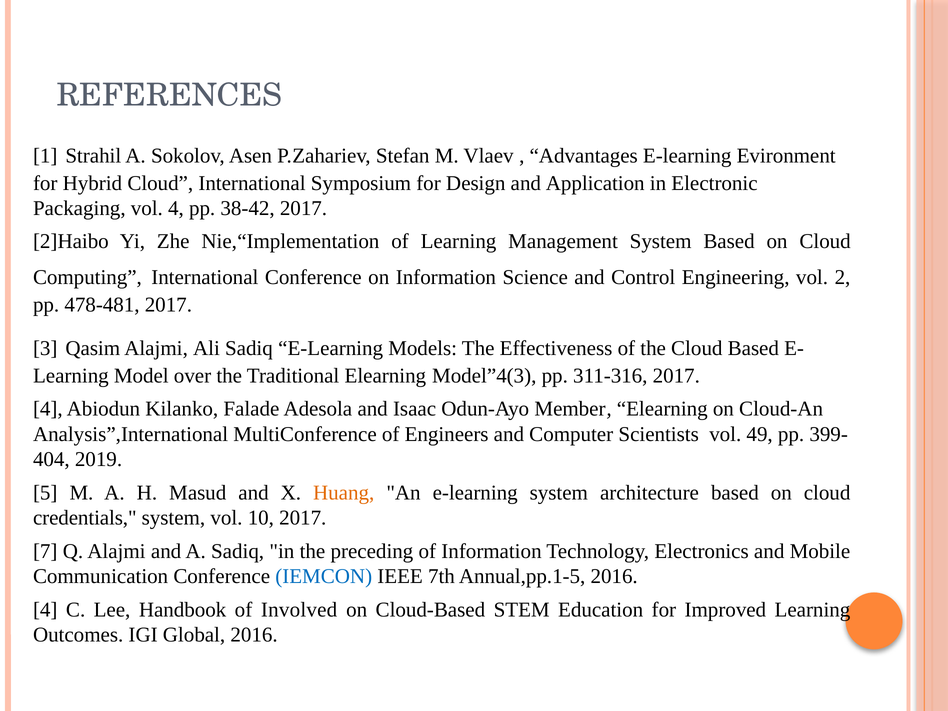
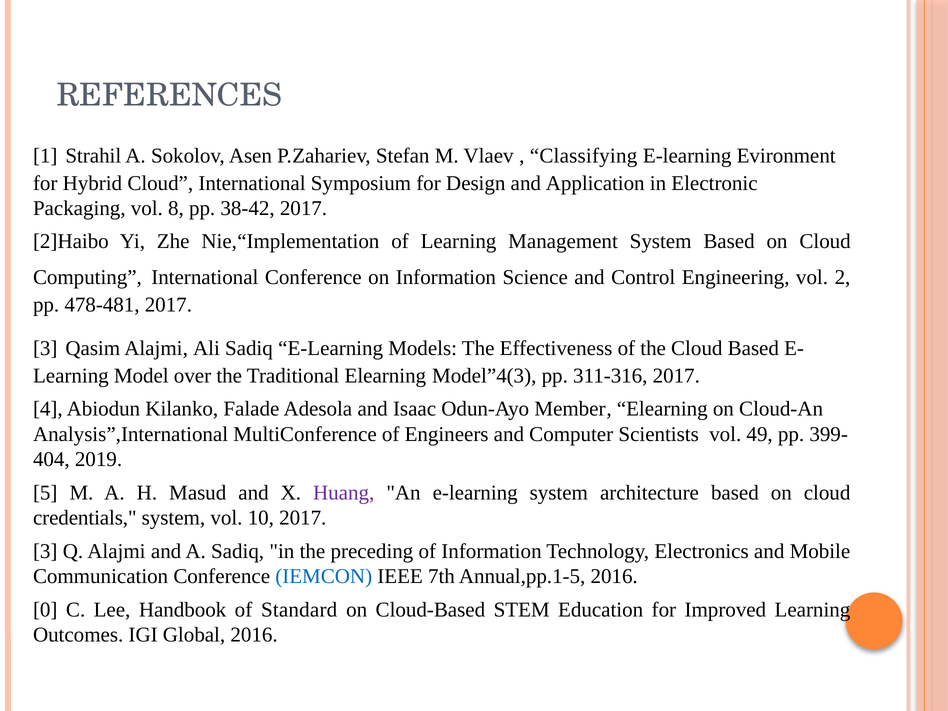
Advantages: Advantages -> Classifying (584, 156)
vol 4: 4 -> 8 (176, 208)
Huang colour: orange -> purple (344, 493)
7: 7 -> 3 (45, 551)
4: 4 -> 0 (45, 610)
Involved: Involved -> Standard (299, 610)
